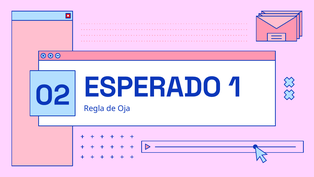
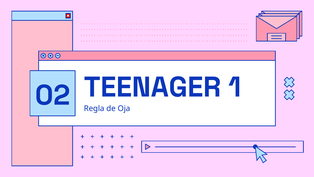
ESPERADO: ESPERADO -> TEENAGER (152, 87)
